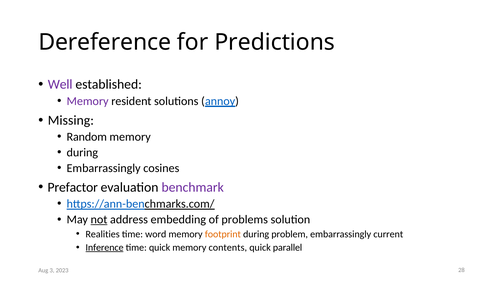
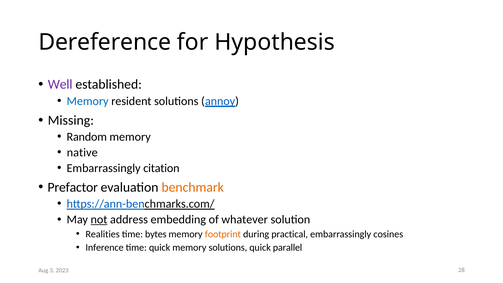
Predictions: Predictions -> Hypothesis (275, 42)
Memory colour: purple -> blue (88, 101)
during: during -> native (82, 152)
cosines: cosines -> citation (161, 168)
benchmark colour: purple -> orange (193, 187)
problems: problems -> whatever (245, 220)
word: word -> bytes (156, 234)
problem: problem -> practical (290, 234)
current: current -> cosines (388, 234)
Inference underline: present -> none (105, 247)
memory contents: contents -> solutions (228, 247)
